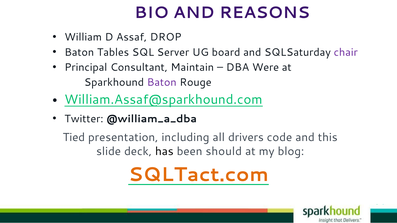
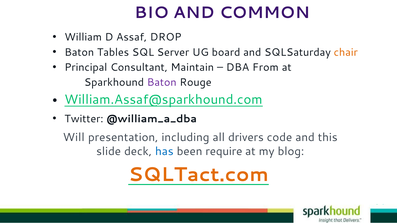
REASONS: REASONS -> COMMON (264, 13)
chair colour: purple -> orange (346, 52)
Were: Were -> From (265, 67)
Tied: Tied -> Will (74, 138)
has colour: black -> blue (164, 151)
should: should -> require (224, 151)
